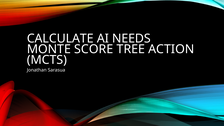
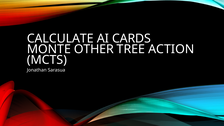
NEEDS: NEEDS -> CARDS (131, 38)
SCORE: SCORE -> OTHER (94, 49)
